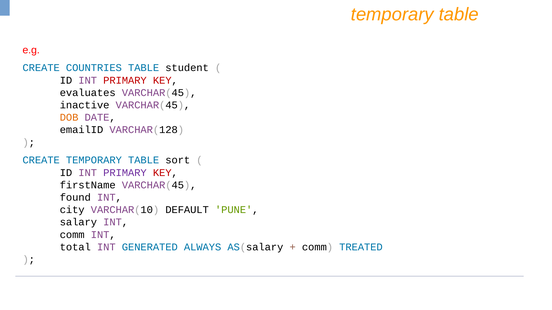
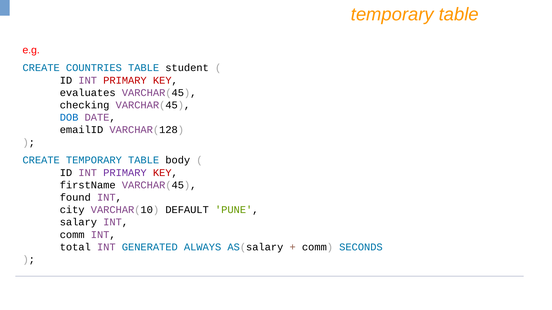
inactive: inactive -> checking (85, 105)
DOB colour: orange -> blue (69, 118)
sort: sort -> body (178, 160)
TREATED: TREATED -> SECONDS (361, 247)
